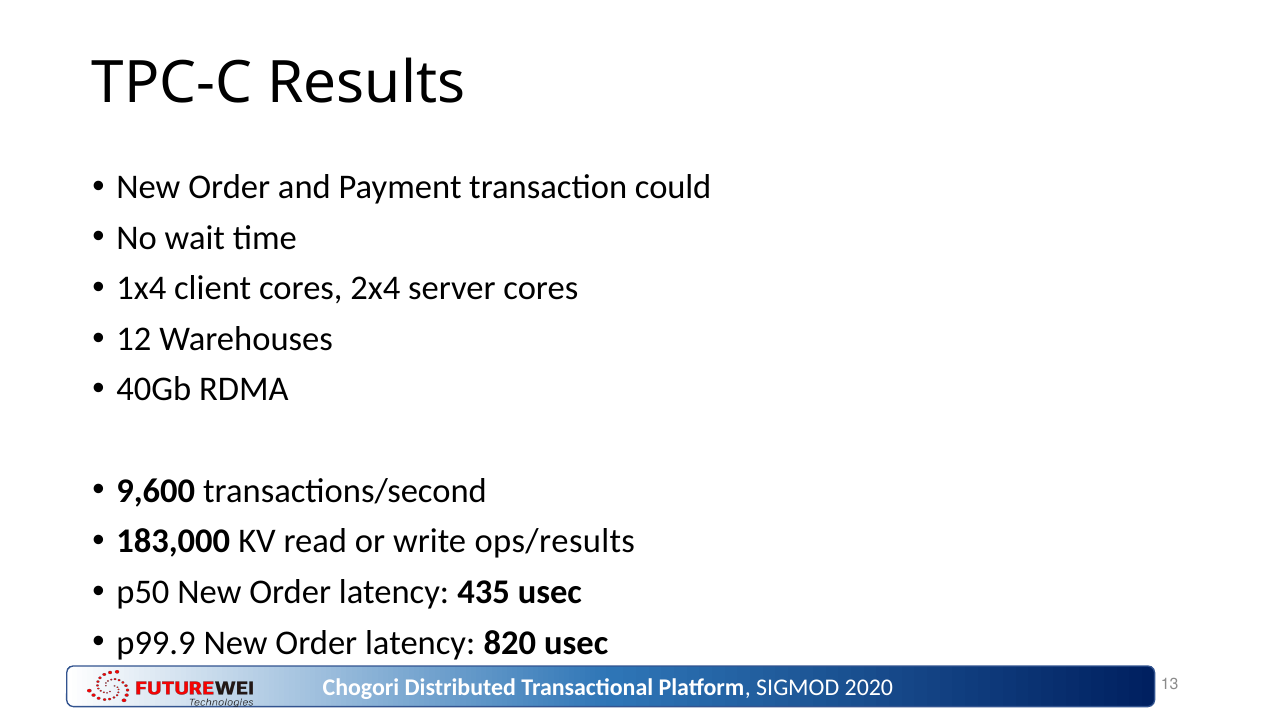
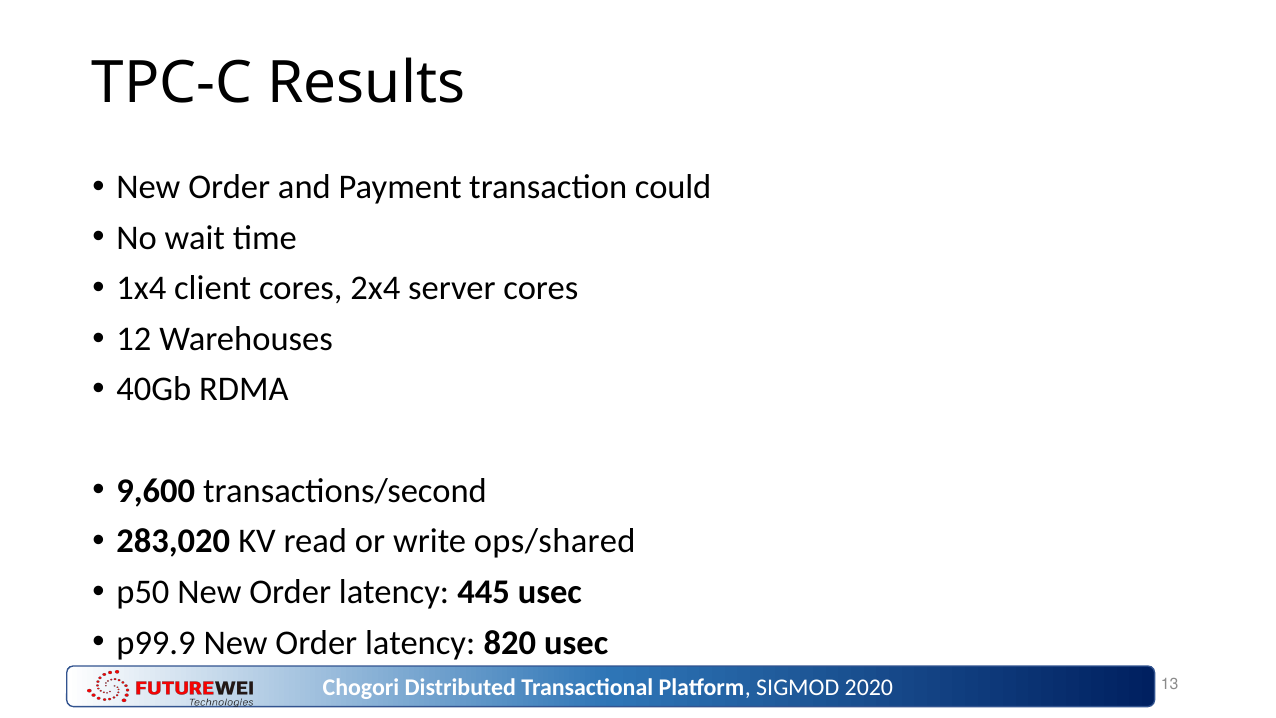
183,000: 183,000 -> 283,020 (173, 541)
ops/results: ops/results -> ops/shared (555, 541)
435: 435 -> 445 (484, 592)
